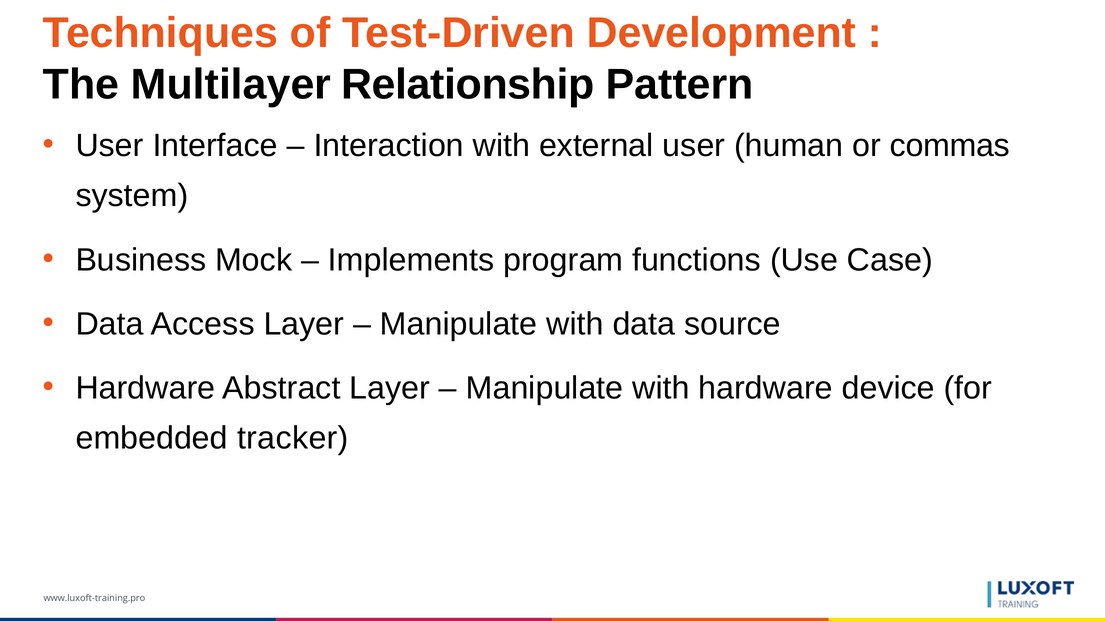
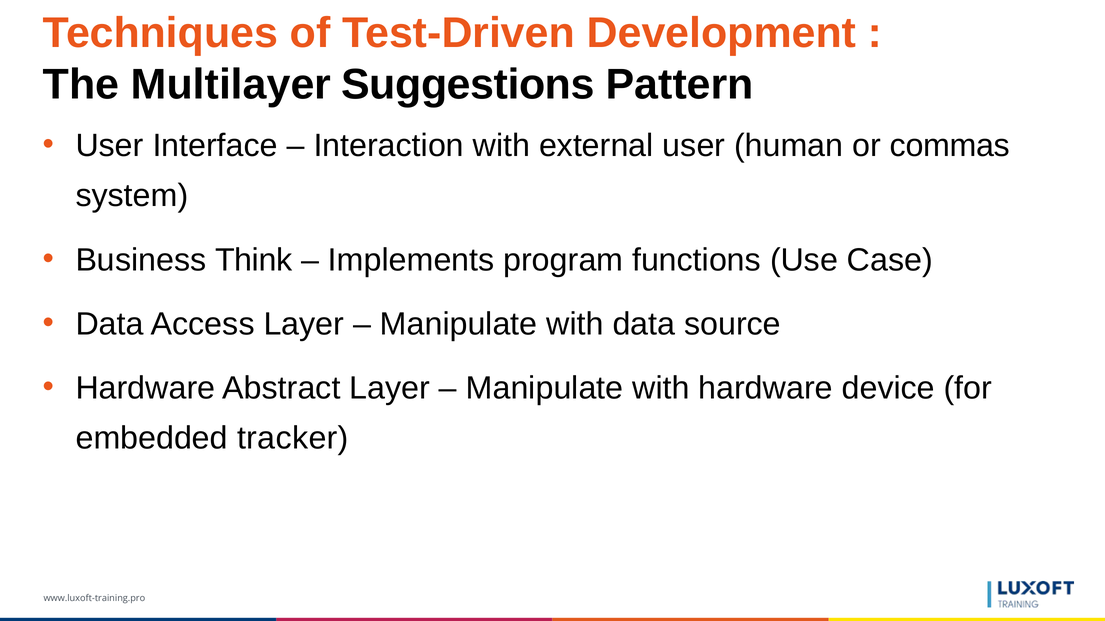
Relationship: Relationship -> Suggestions (468, 85)
Mock: Mock -> Think (254, 260)
